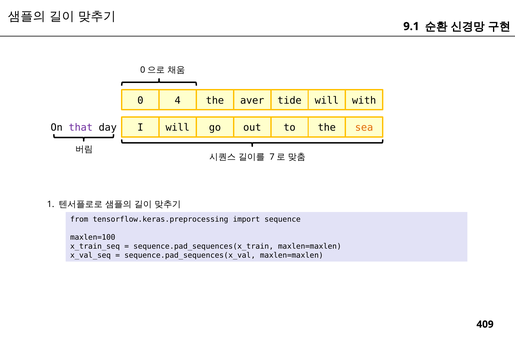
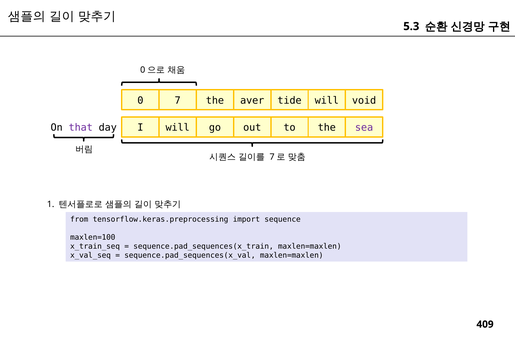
9.1: 9.1 -> 5.3 (411, 26)
4: 4 -> 7 (178, 100)
with: with -> void (364, 100)
sea colour: orange -> purple (364, 128)
